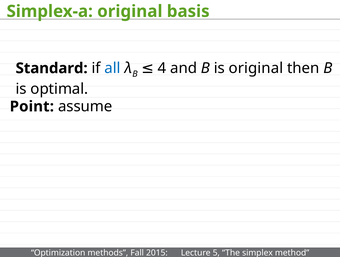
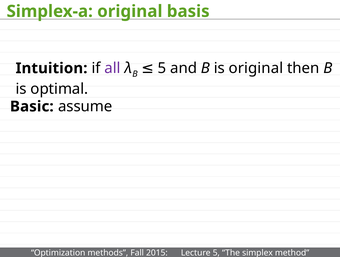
Standard: Standard -> Intuition (52, 68)
all colour: blue -> purple (112, 68)
B 4: 4 -> 5 (162, 68)
Point: Point -> Basic (32, 106)
